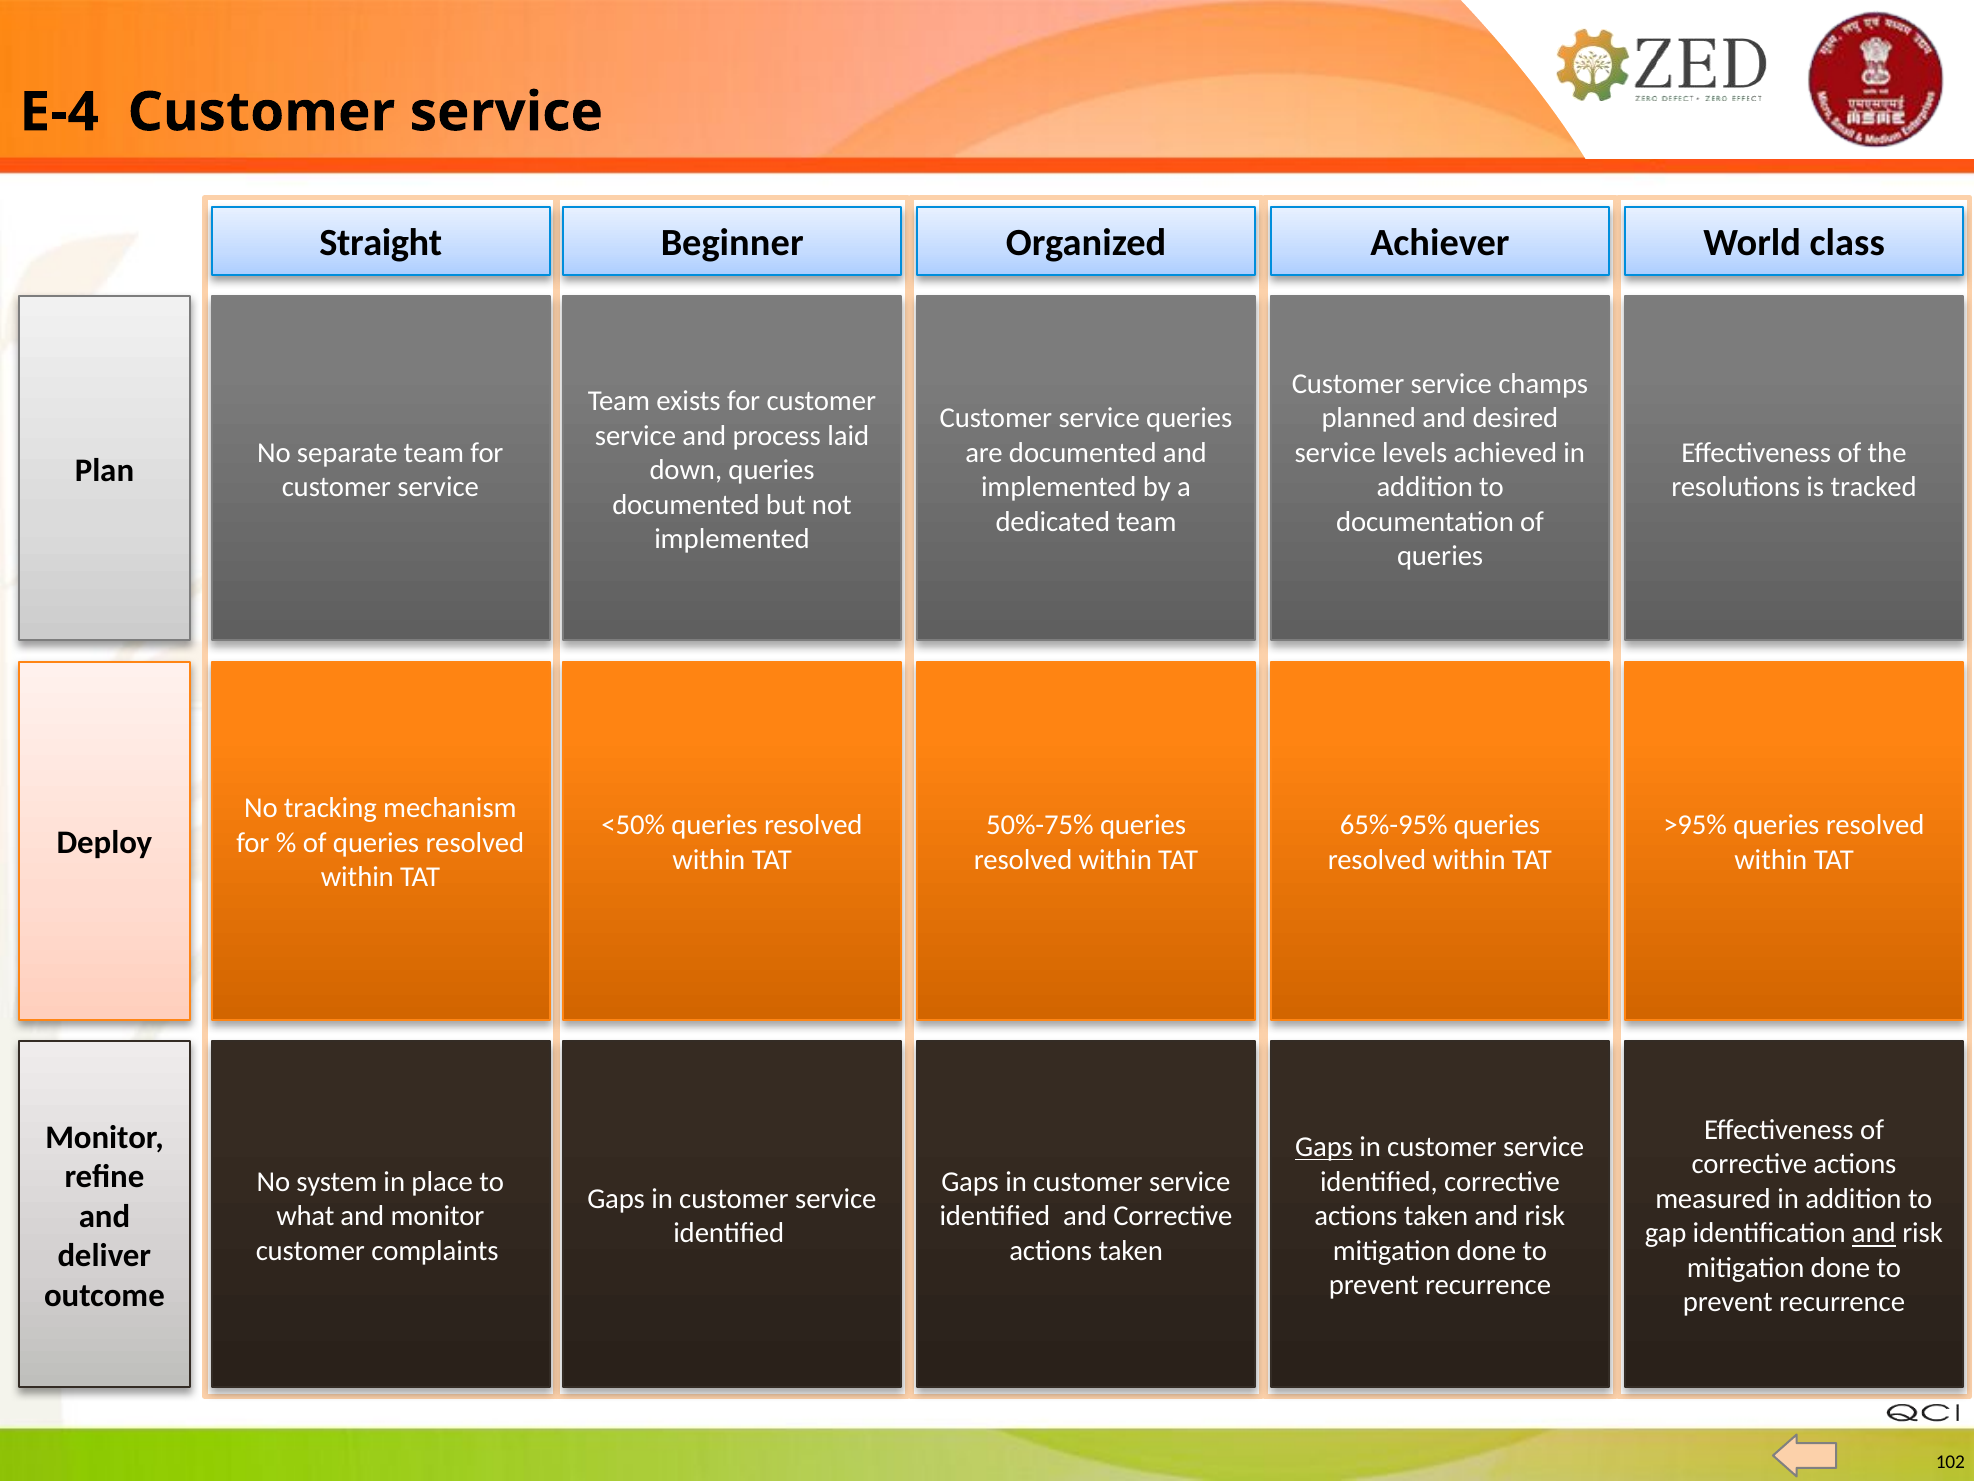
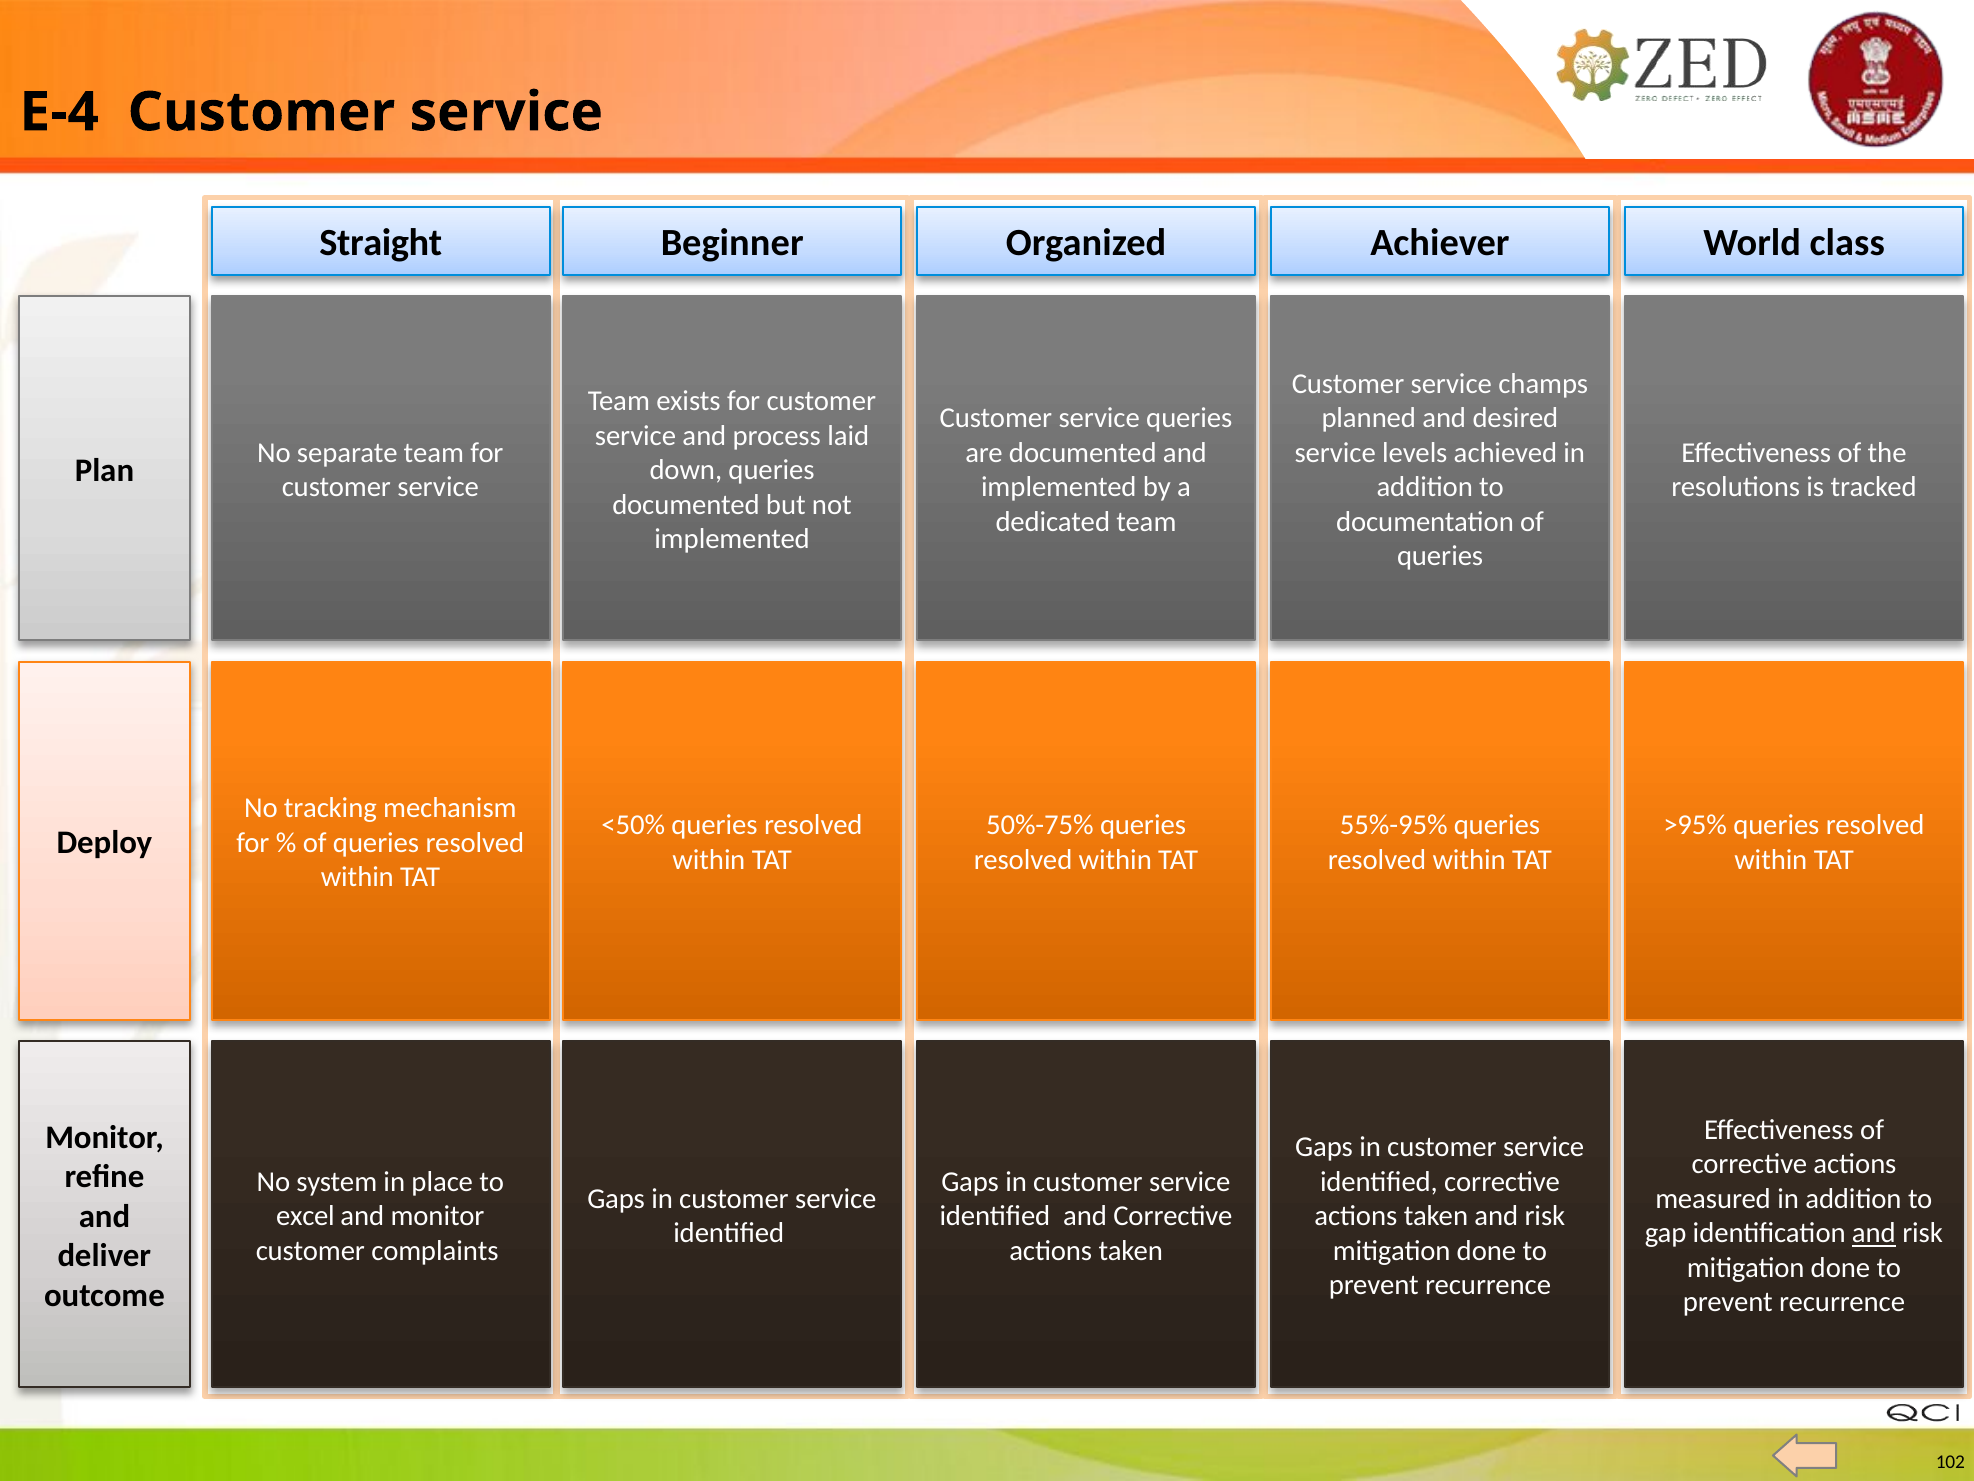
65%-95%: 65%-95% -> 55%-95% (1394, 825)
Gaps underline: present -> none (1324, 1147)
what: what -> excel (305, 1216)
